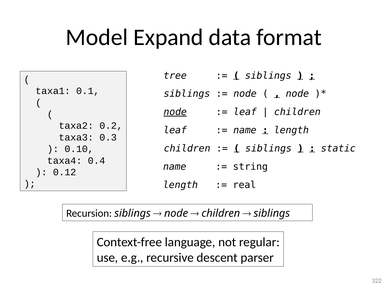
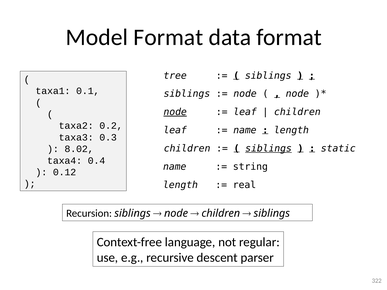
Model Expand: Expand -> Format (168, 37)
siblings underline: none -> present (269, 149)
0.10: 0.10 -> 8.02 (79, 149)
